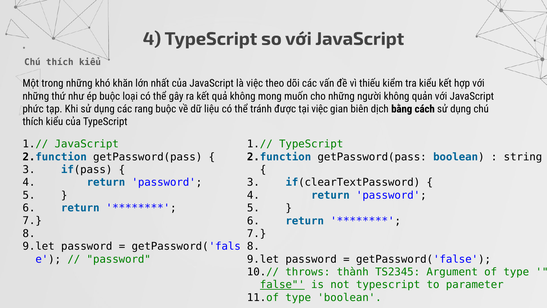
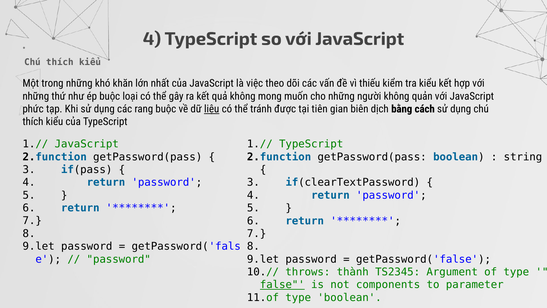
liệu underline: none -> present (212, 109)
tại việc: việc -> tiên (320, 109)
not typescript: typescript -> components (388, 284)
